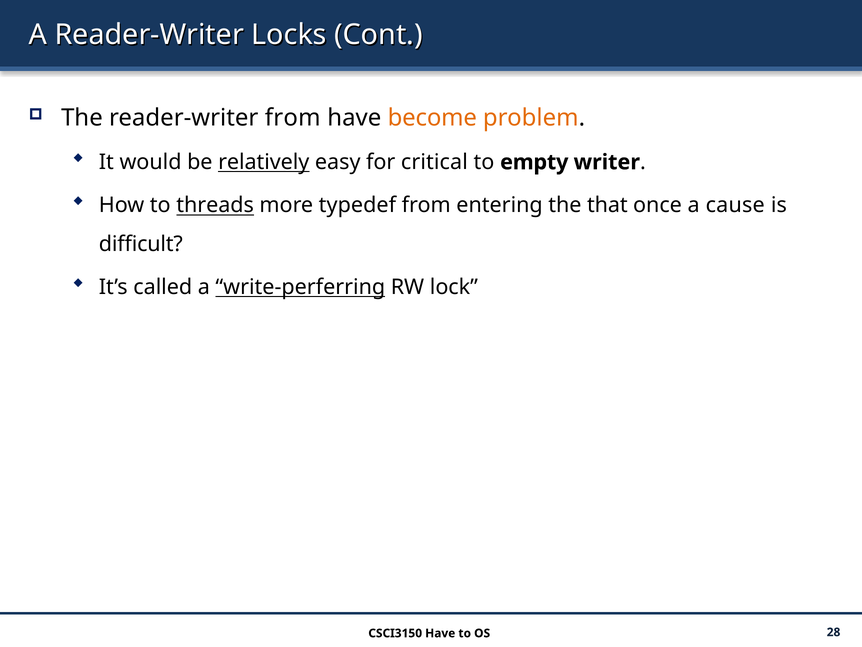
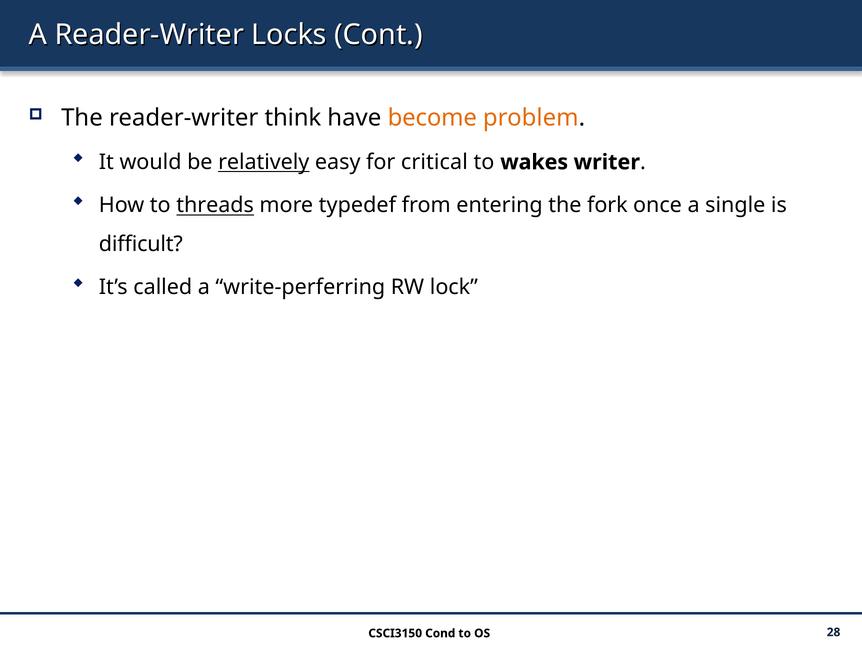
reader-writer from: from -> think (293, 118)
empty: empty -> wakes (534, 162)
that: that -> fork (607, 205)
cause: cause -> single (735, 205)
write-perferring underline: present -> none (300, 287)
CSCI3150 Have: Have -> Cond (440, 633)
